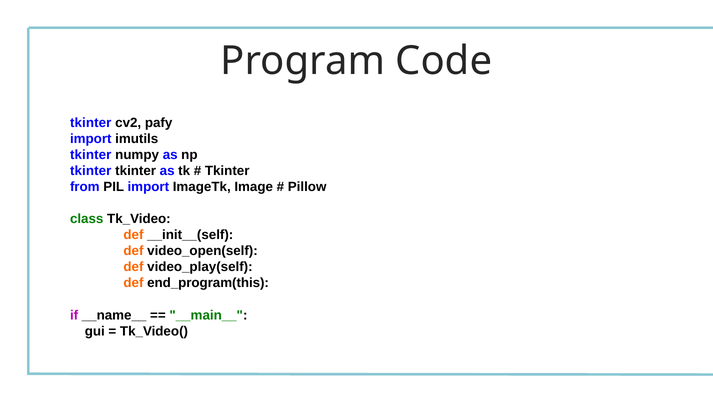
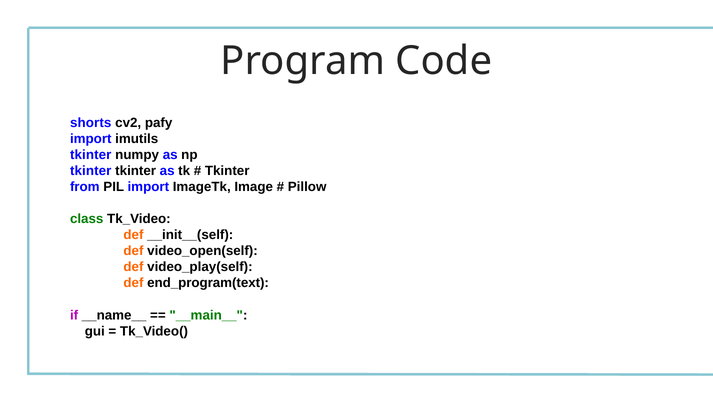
tkinter: tkinter -> shorts (91, 123)
end_program(this: end_program(this -> end_program(text (208, 283)
